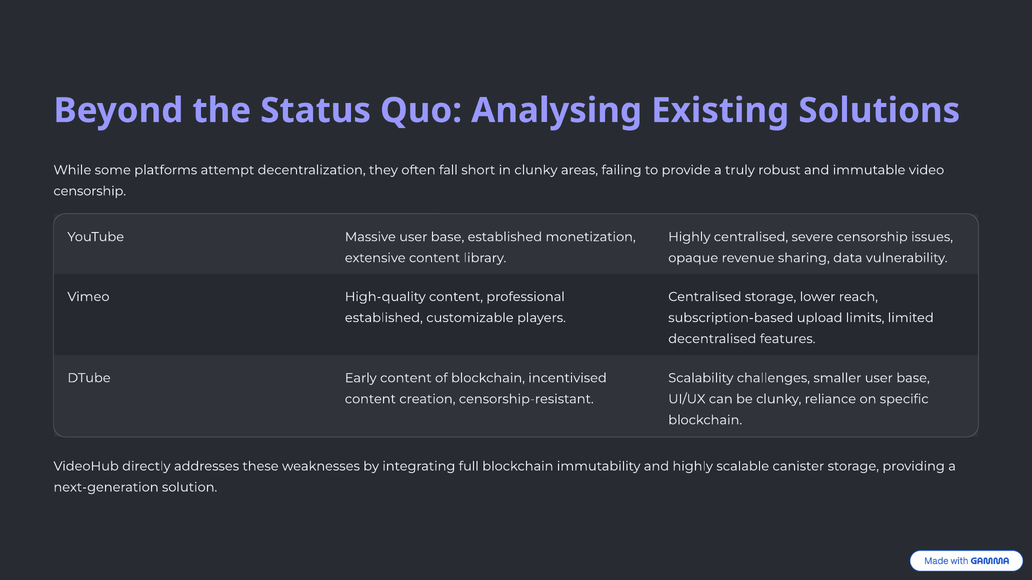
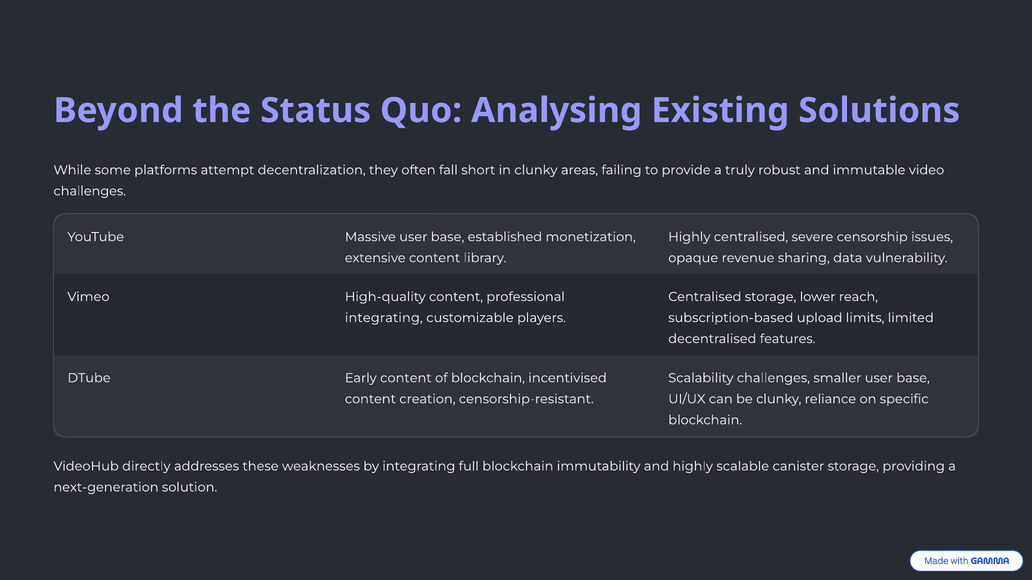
censorship: censorship -> challenges (90, 191)
established: established -> integrating (384, 318)
